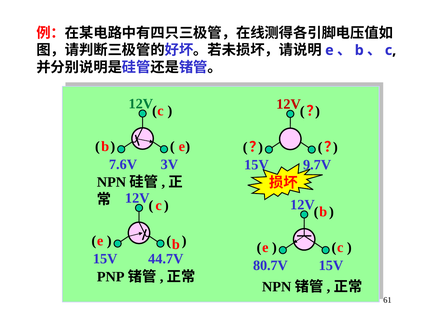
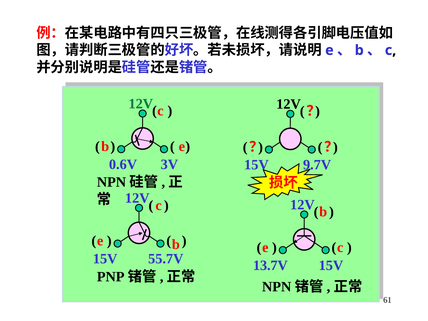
12V colour: red -> black (289, 104)
7.6V: 7.6V -> 0.6V (123, 164)
44.7V: 44.7V -> 55.7V (166, 259)
80.7V: 80.7V -> 13.7V (270, 265)
